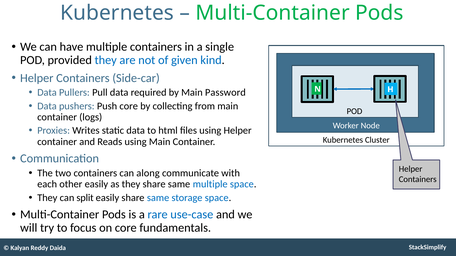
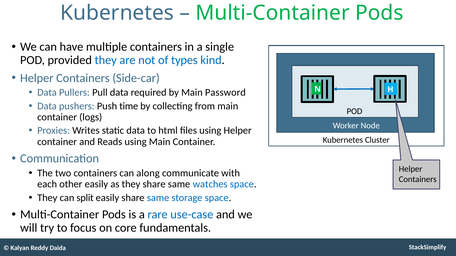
given: given -> types (184, 60)
Push core: core -> time (129, 106)
same multiple: multiple -> watches (210, 185)
